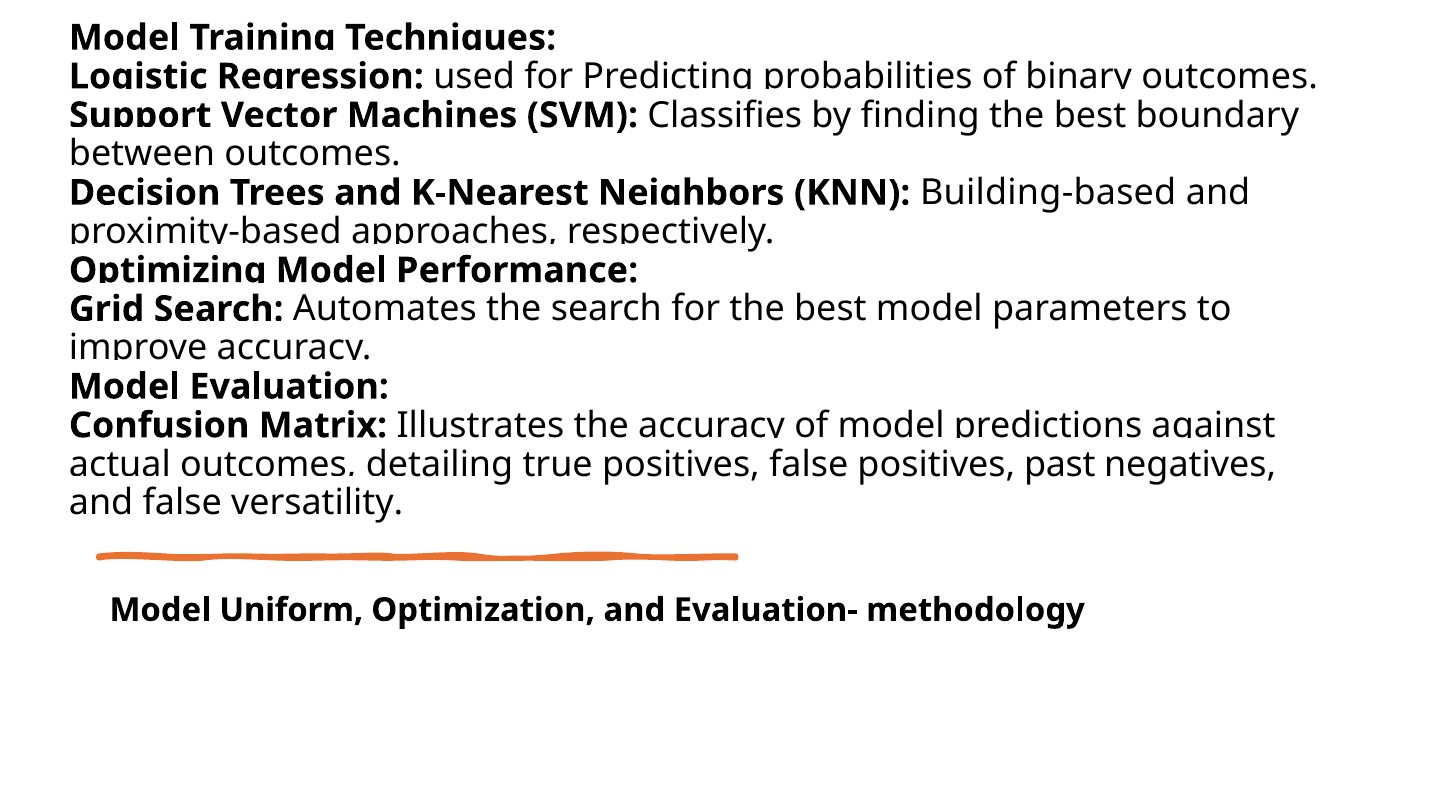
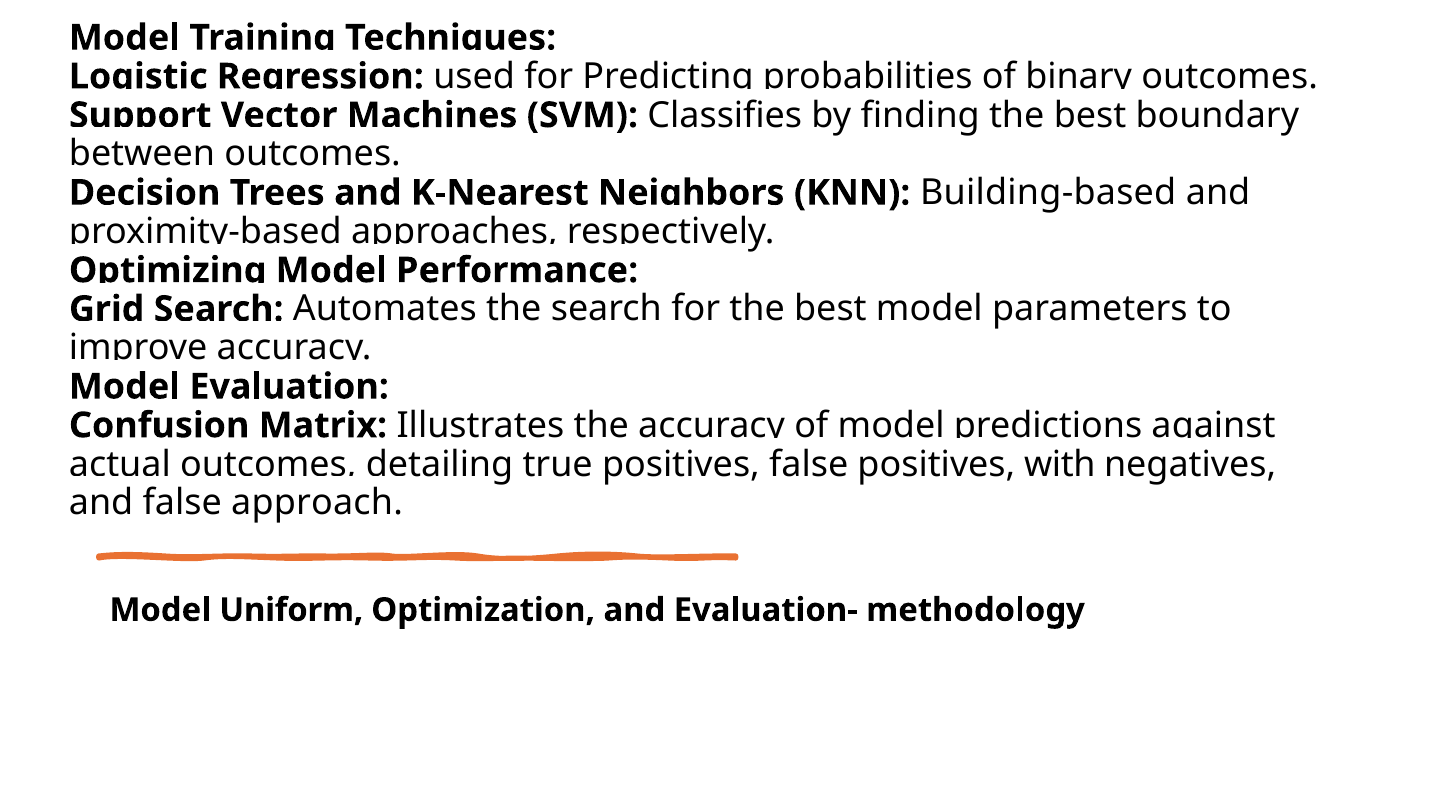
past: past -> with (1060, 464)
versatility: versatility -> approach (317, 503)
